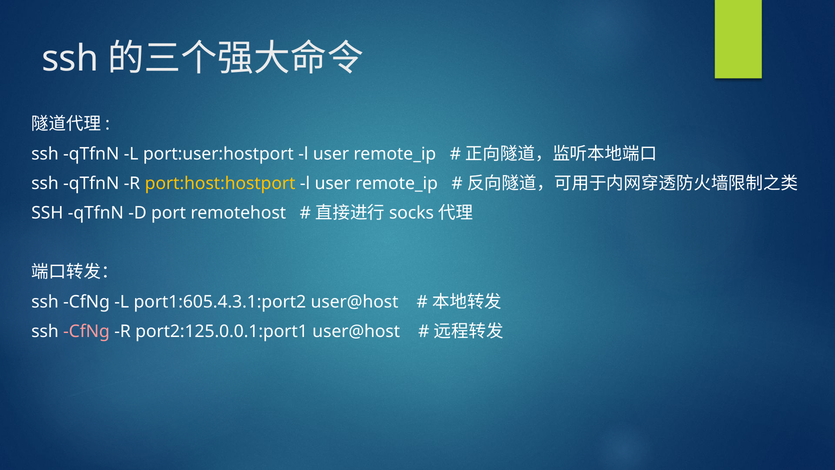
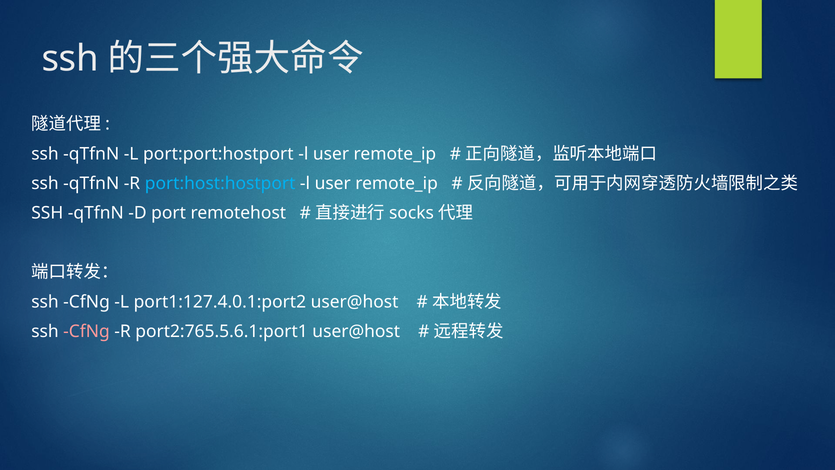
port:user:hostport: port:user:hostport -> port:port:hostport (218, 154)
port:host:hostport colour: yellow -> light blue (220, 183)
port1:605.4.3.1:port2: port1:605.4.3.1:port2 -> port1:127.4.0.1:port2 (220, 302)
port2:125.0.0.1:port1: port2:125.0.0.1:port1 -> port2:765.5.6.1:port1 (222, 331)
